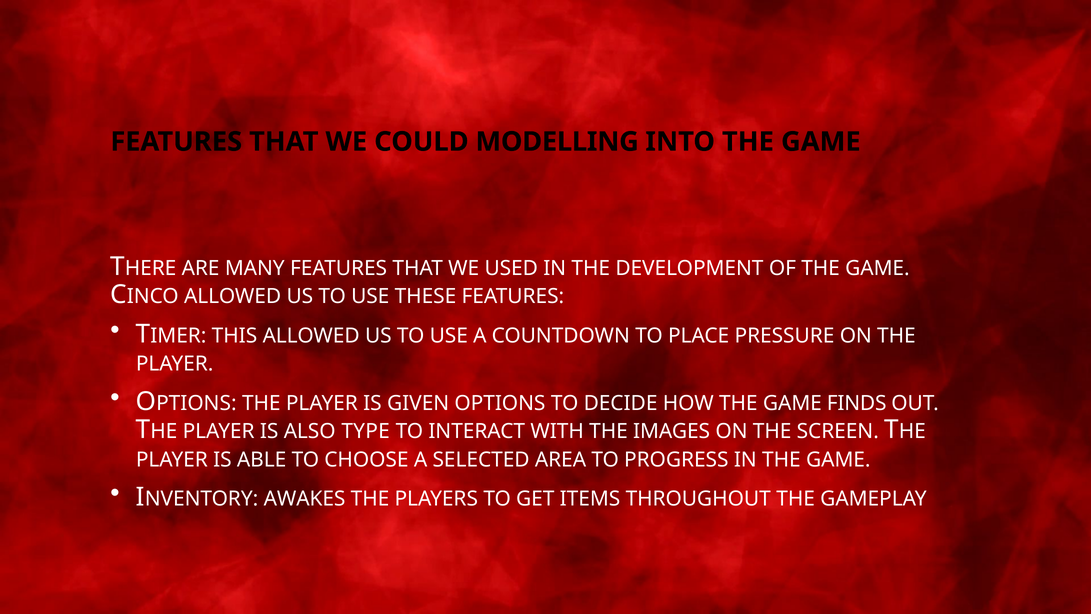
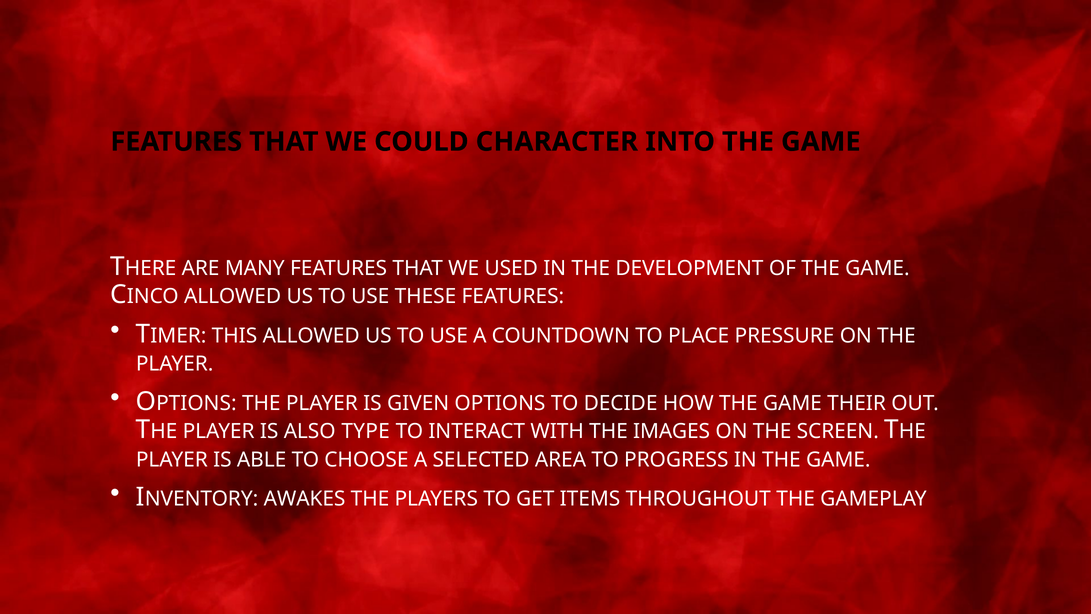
MODELLING: MODELLING -> CHARACTER (557, 142)
FINDS: FINDS -> THEIR (857, 403)
